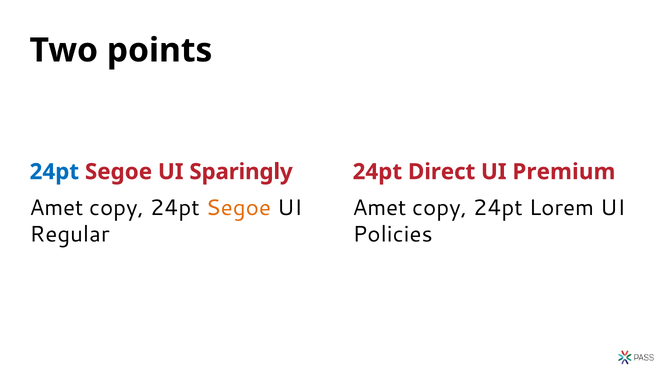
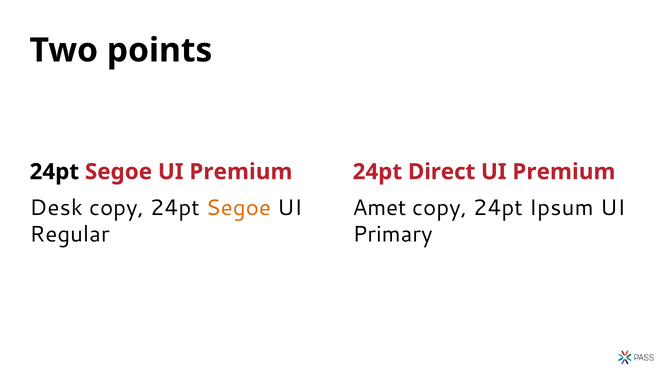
24pt colour: blue -> black (54, 172)
Segoe UI Sparingly: Sparingly -> Premium (241, 172)
Amet: Amet -> Desk (56, 208)
Lorem: Lorem -> Ipsum (561, 208)
Policies: Policies -> Primary (393, 235)
